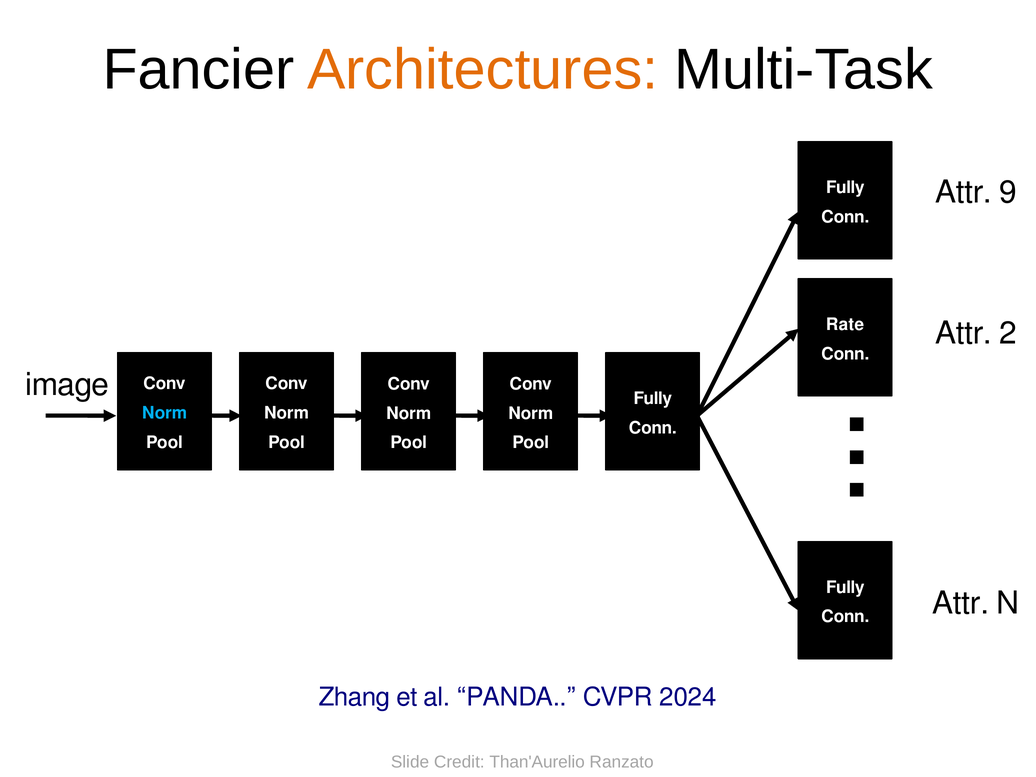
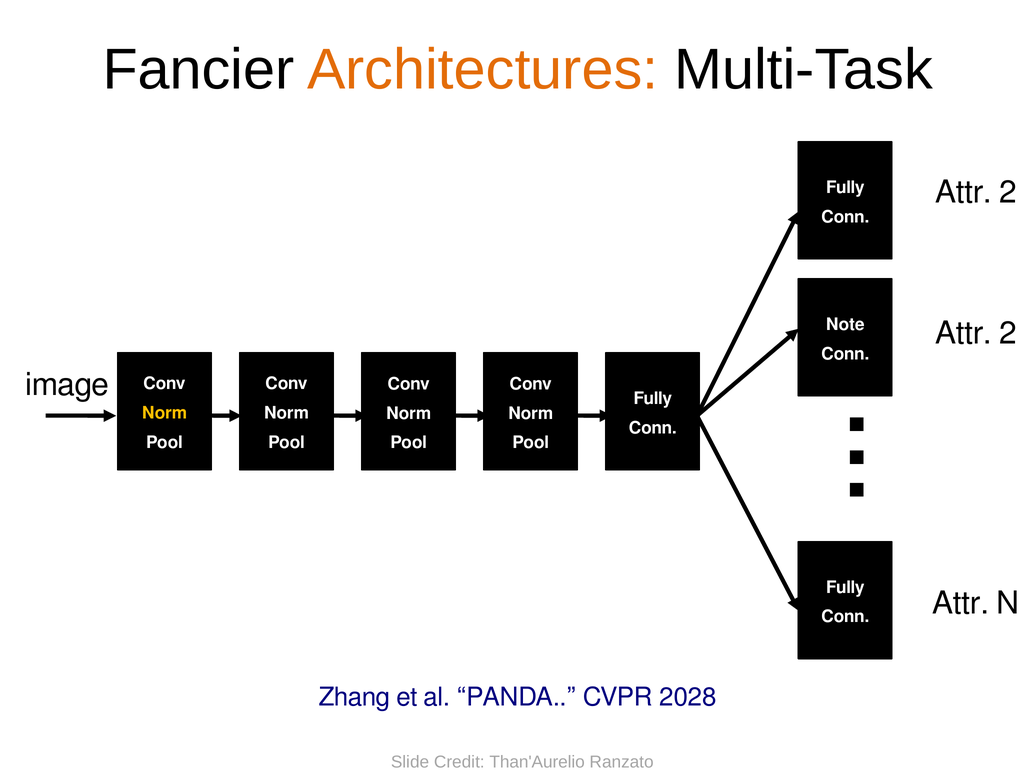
9: 9 -> 2 (1008, 192)
Rate: Rate -> Note (845, 325)
Norm colour: light blue -> yellow (164, 413)
2024: 2024 -> 2028 (688, 697)
